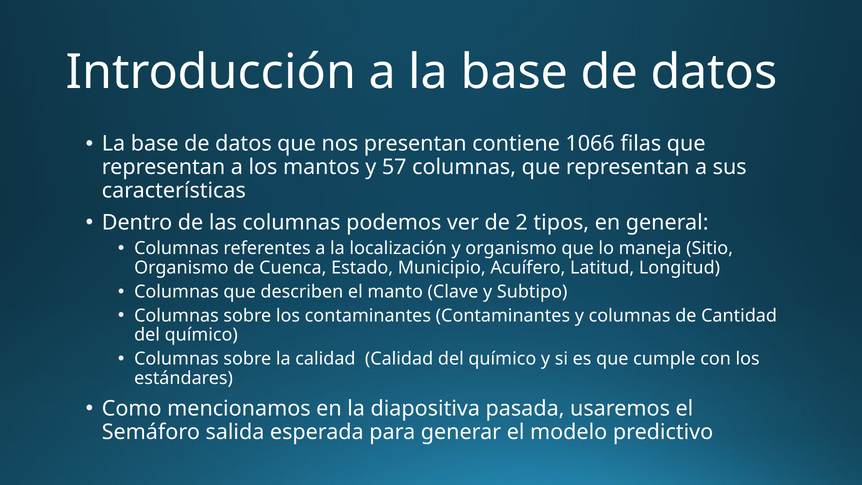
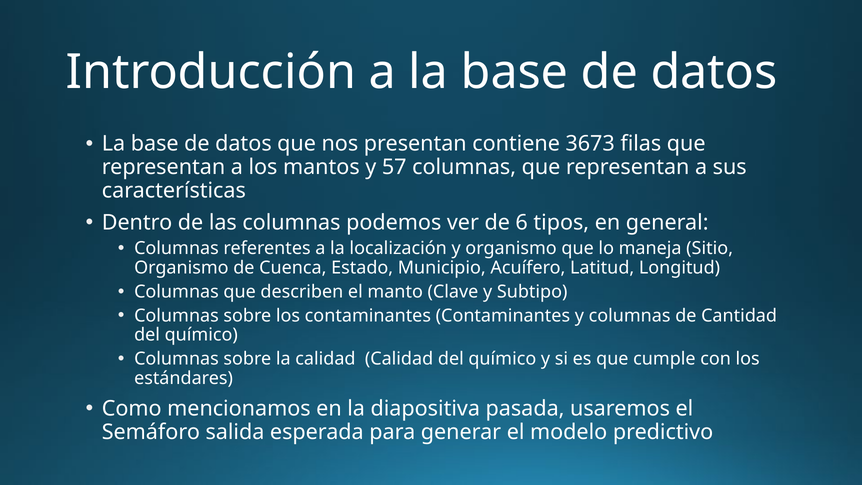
1066: 1066 -> 3673 (590, 144)
2: 2 -> 6 (522, 223)
